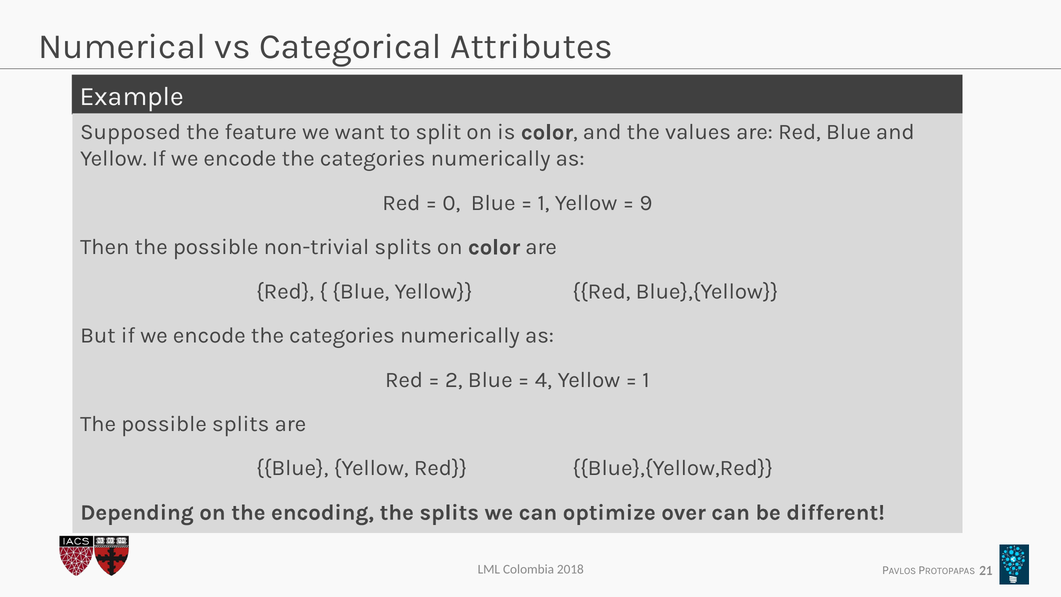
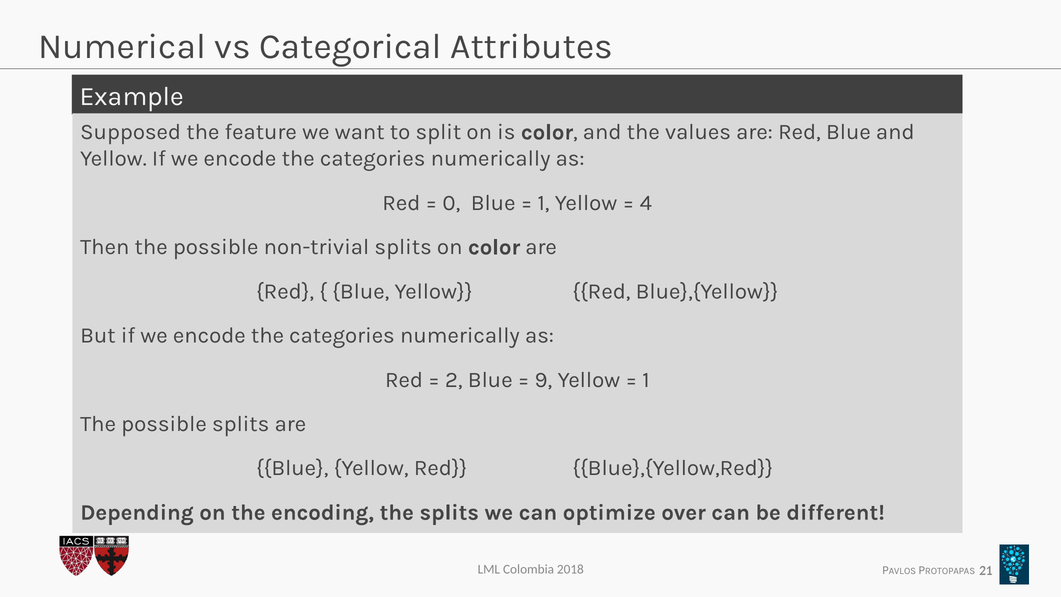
9: 9 -> 4 (646, 203)
4: 4 -> 9 (543, 380)
